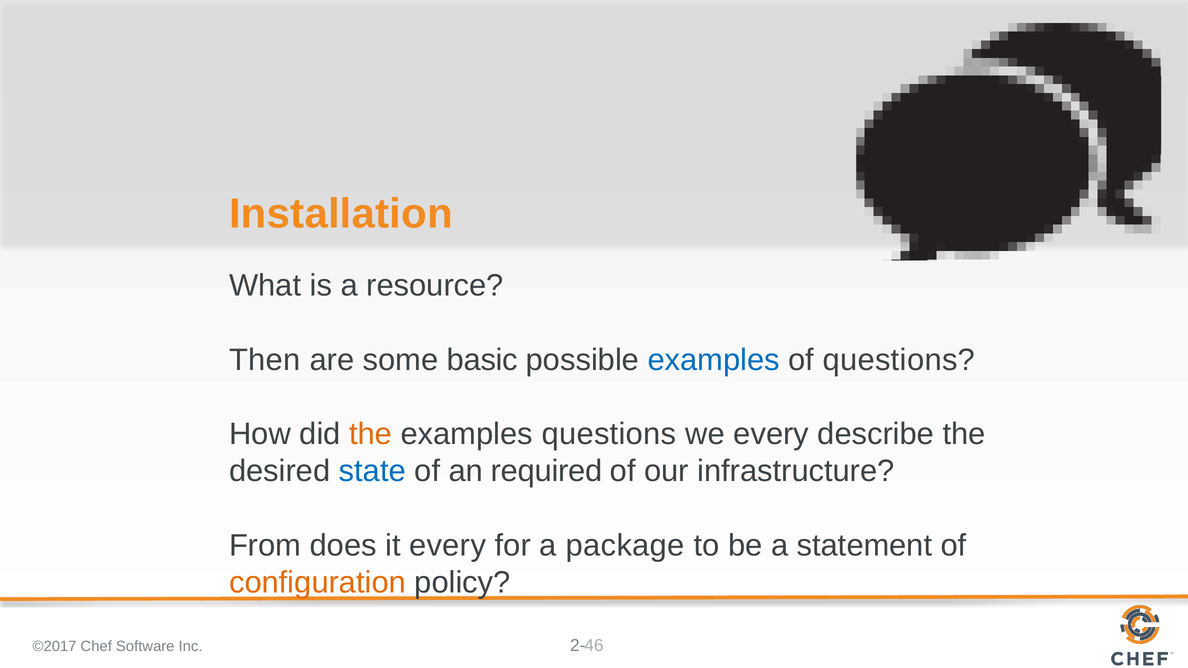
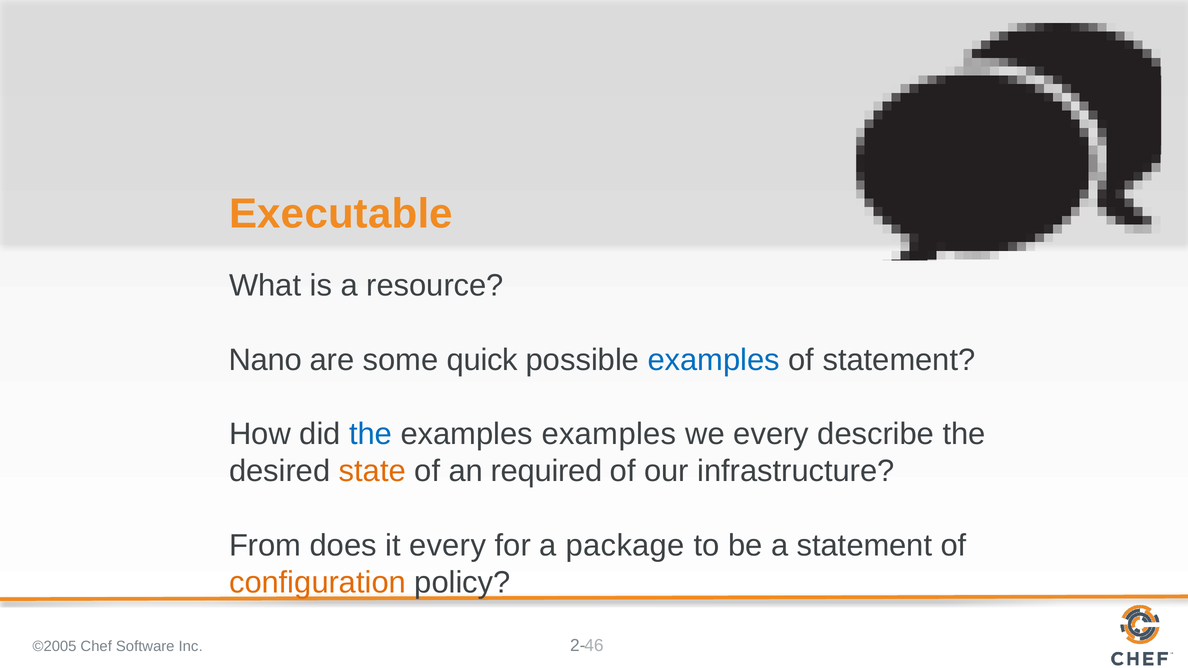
Installation: Installation -> Executable (341, 214)
Then: Then -> Nano (265, 360)
basic: basic -> quick (482, 360)
of questions: questions -> statement (899, 360)
the colour: orange -> blue (371, 434)
examples questions: questions -> examples (609, 434)
state colour: blue -> orange (372, 471)
©2017: ©2017 -> ©2005 (55, 647)
